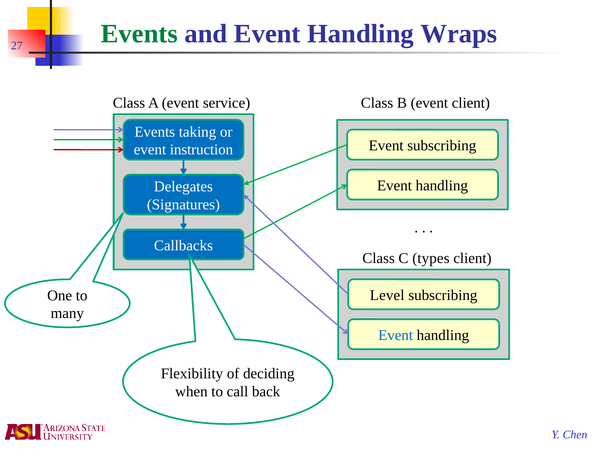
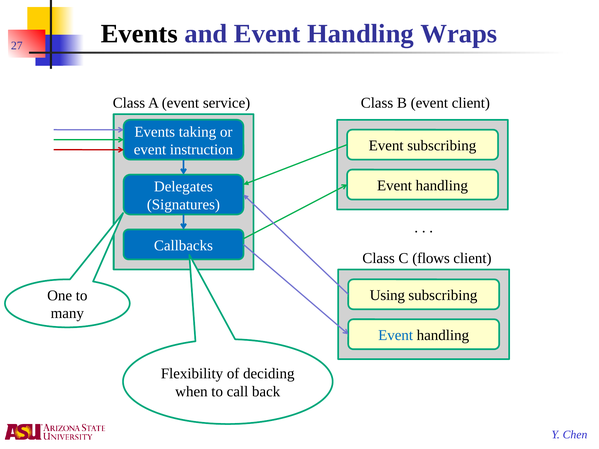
Events colour: green -> black (139, 34)
types: types -> flows (431, 258)
Level: Level -> Using (387, 296)
